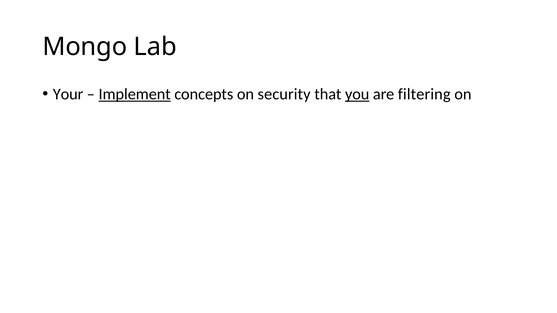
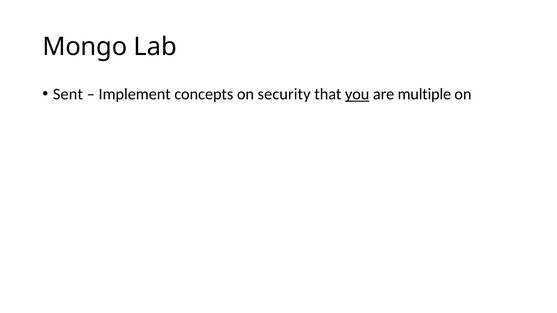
Your: Your -> Sent (68, 94)
Implement underline: present -> none (135, 94)
filtering: filtering -> multiple (424, 94)
